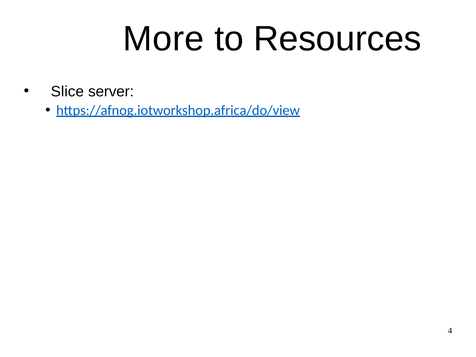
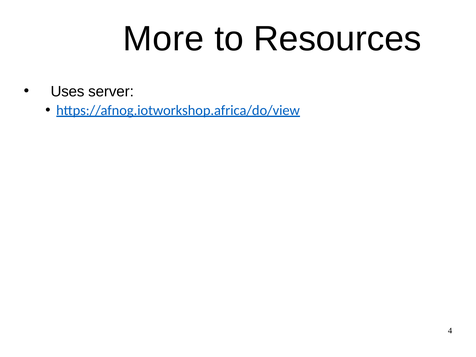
Slice: Slice -> Uses (67, 91)
